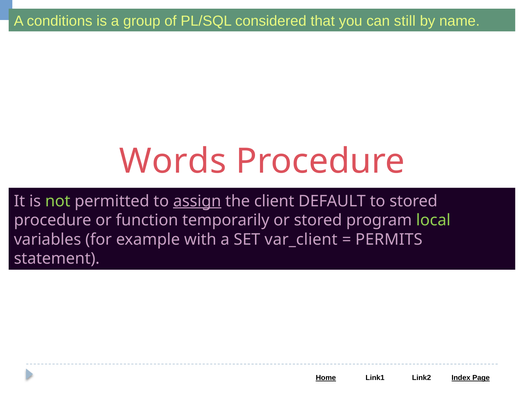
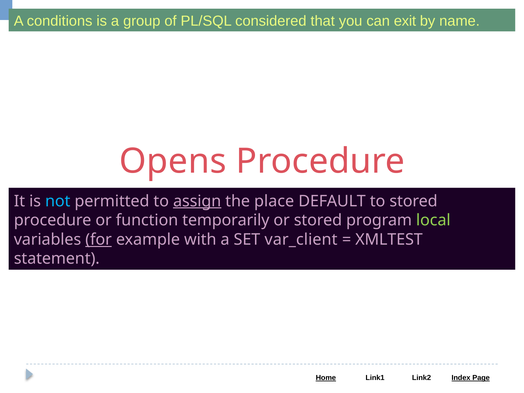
still: still -> exit (405, 21)
Words: Words -> Opens (173, 161)
not colour: light green -> light blue (58, 201)
client: client -> place (274, 201)
for underline: none -> present (99, 239)
PERMITS: PERMITS -> XMLTEST (389, 239)
